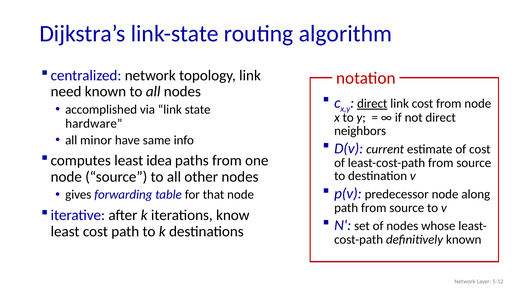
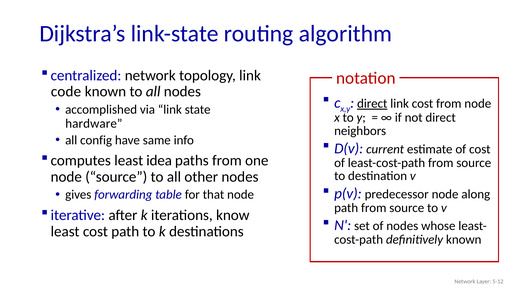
need: need -> code (66, 92)
minor: minor -> config (96, 140)
